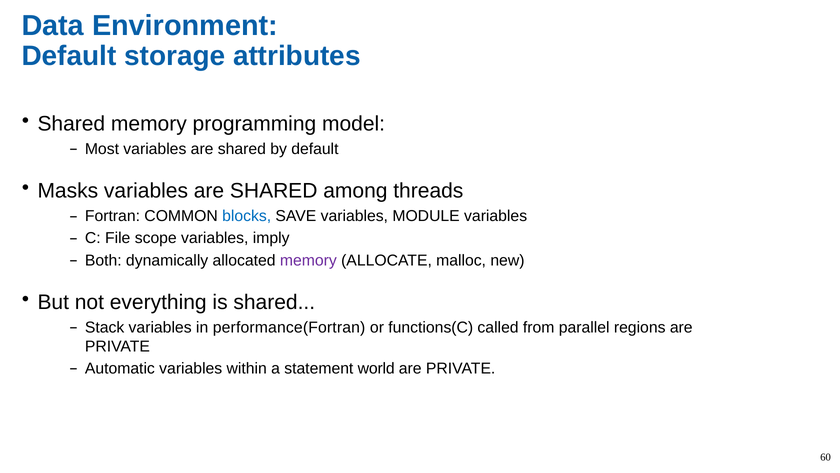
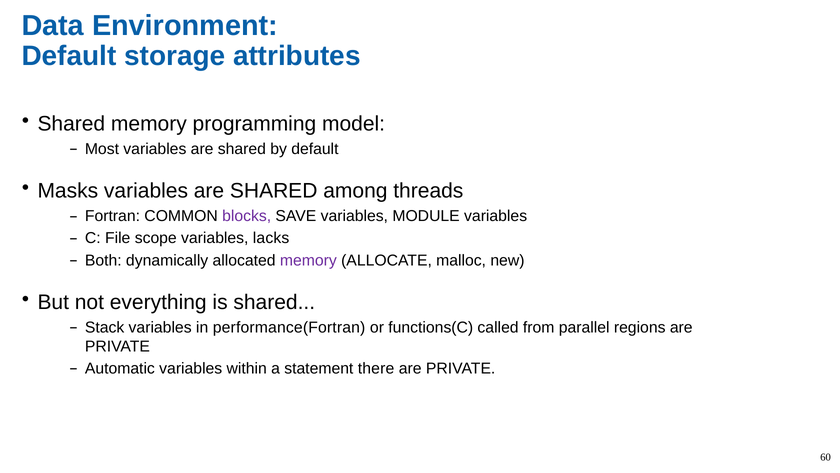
blocks colour: blue -> purple (247, 216)
imply: imply -> lacks (271, 238)
world: world -> there (376, 368)
